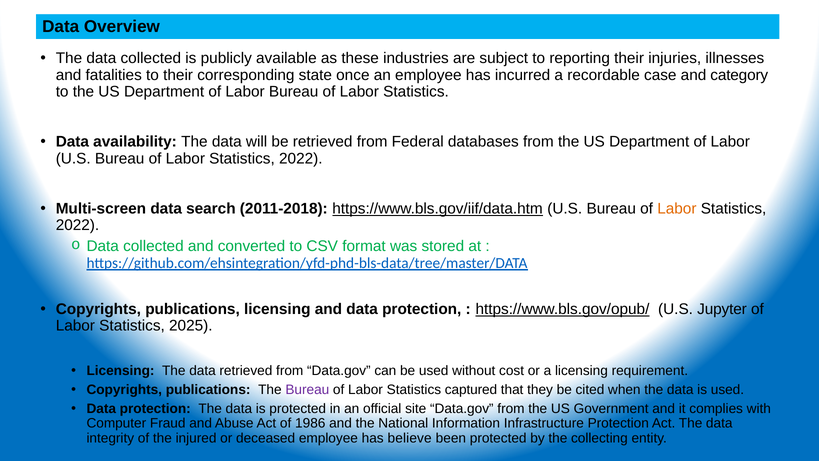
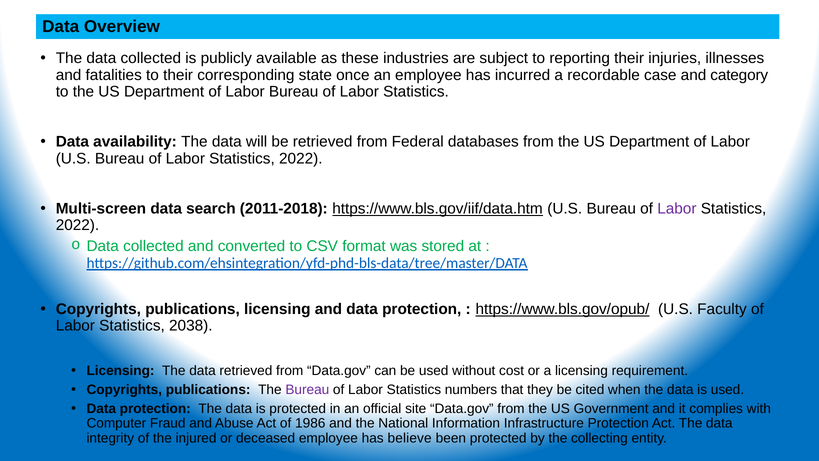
Labor colour: orange -> purple (677, 209)
Jupyter: Jupyter -> Faculty (722, 309)
2025: 2025 -> 2038 (191, 325)
captured: captured -> numbers (471, 389)
